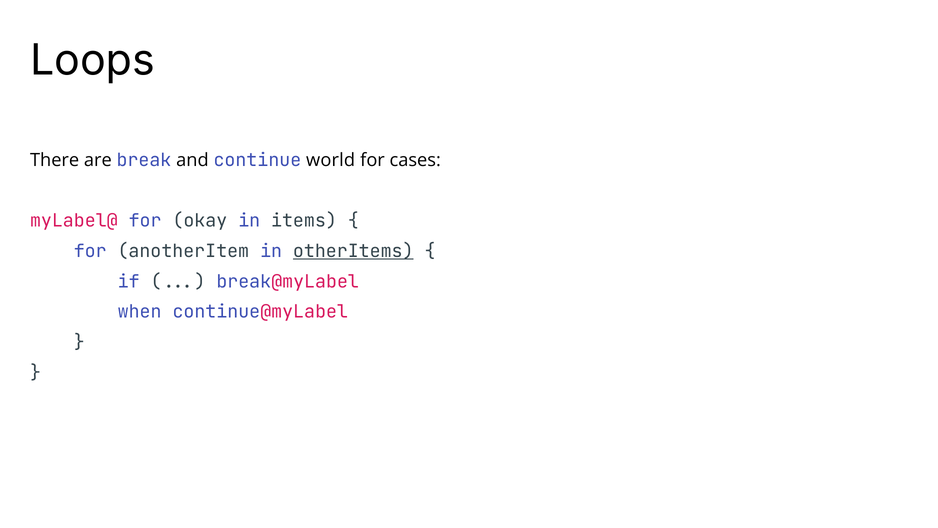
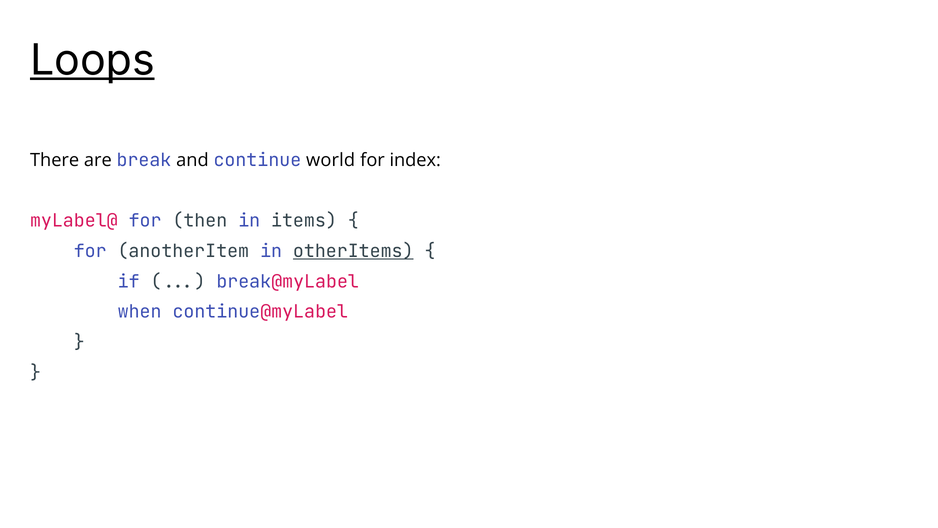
Loops underline: none -> present (92, 60)
cases: cases -> index (415, 160)
okay: okay -> then (200, 221)
